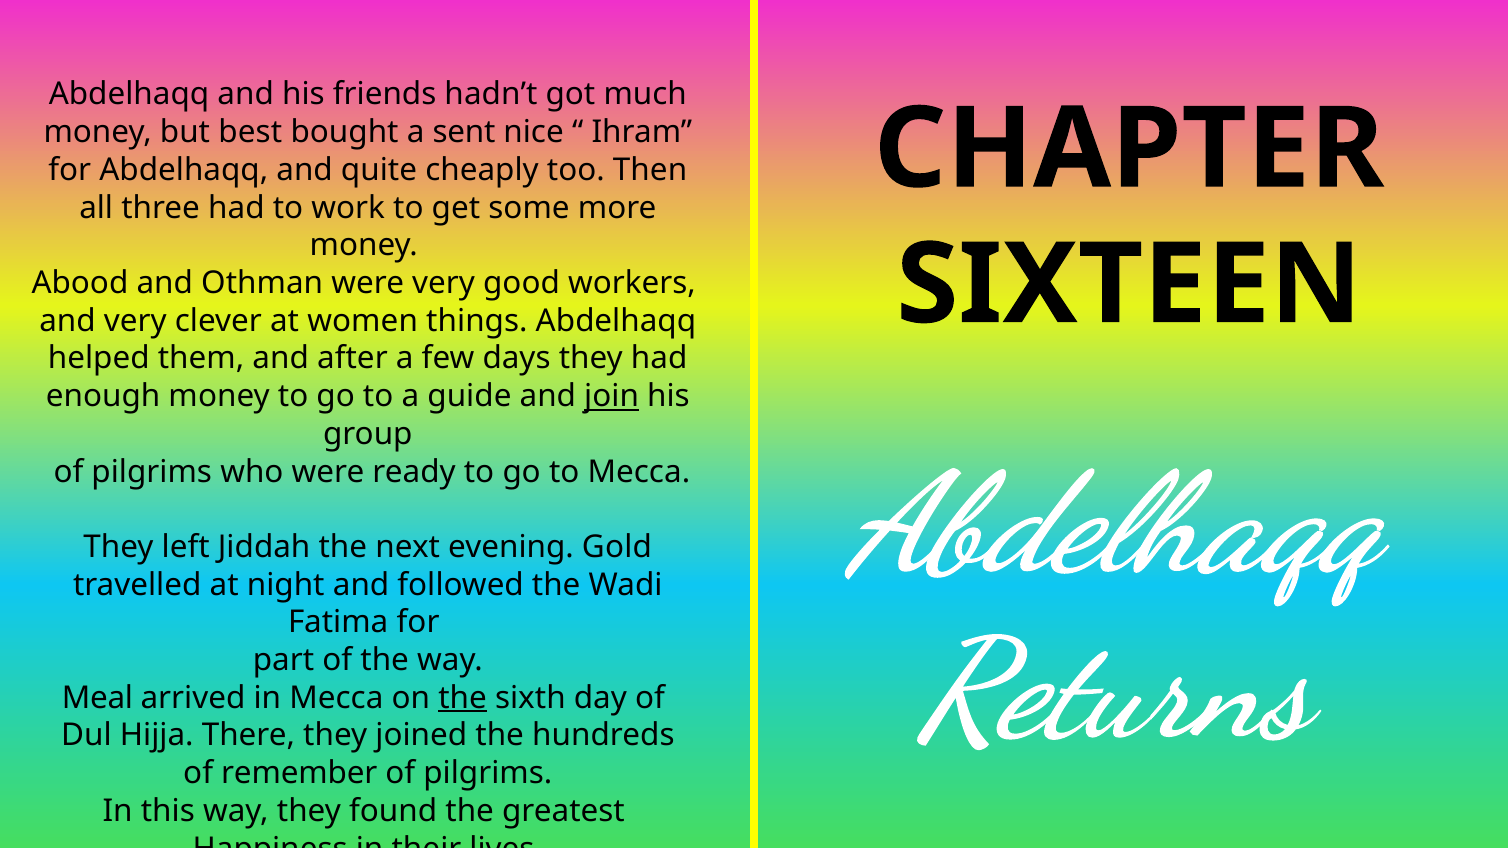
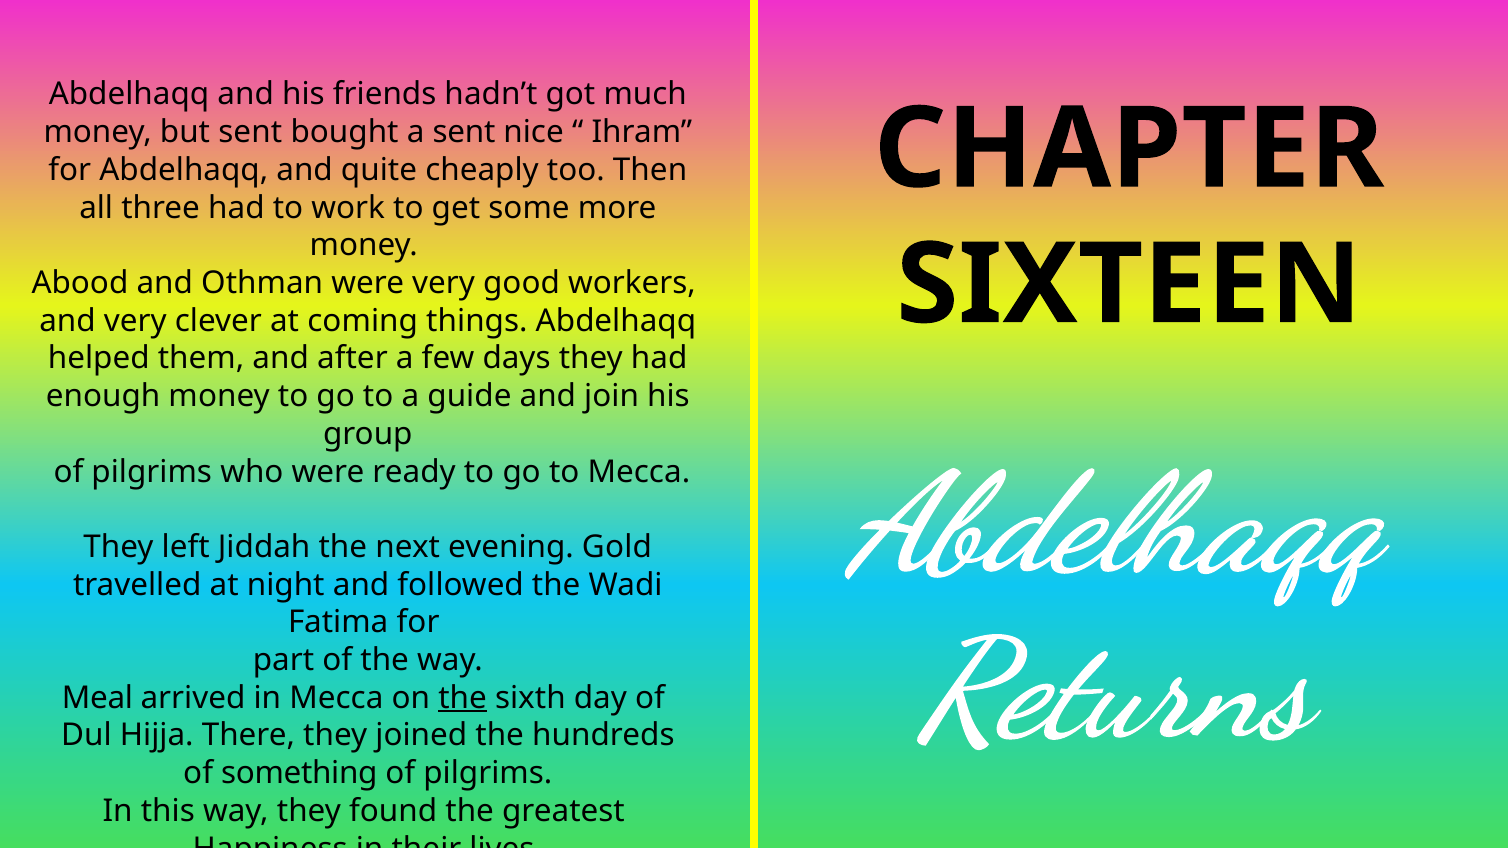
but best: best -> sent (250, 132)
women: women -> coming (363, 321)
join underline: present -> none (612, 396)
remember: remember -> something (299, 773)
